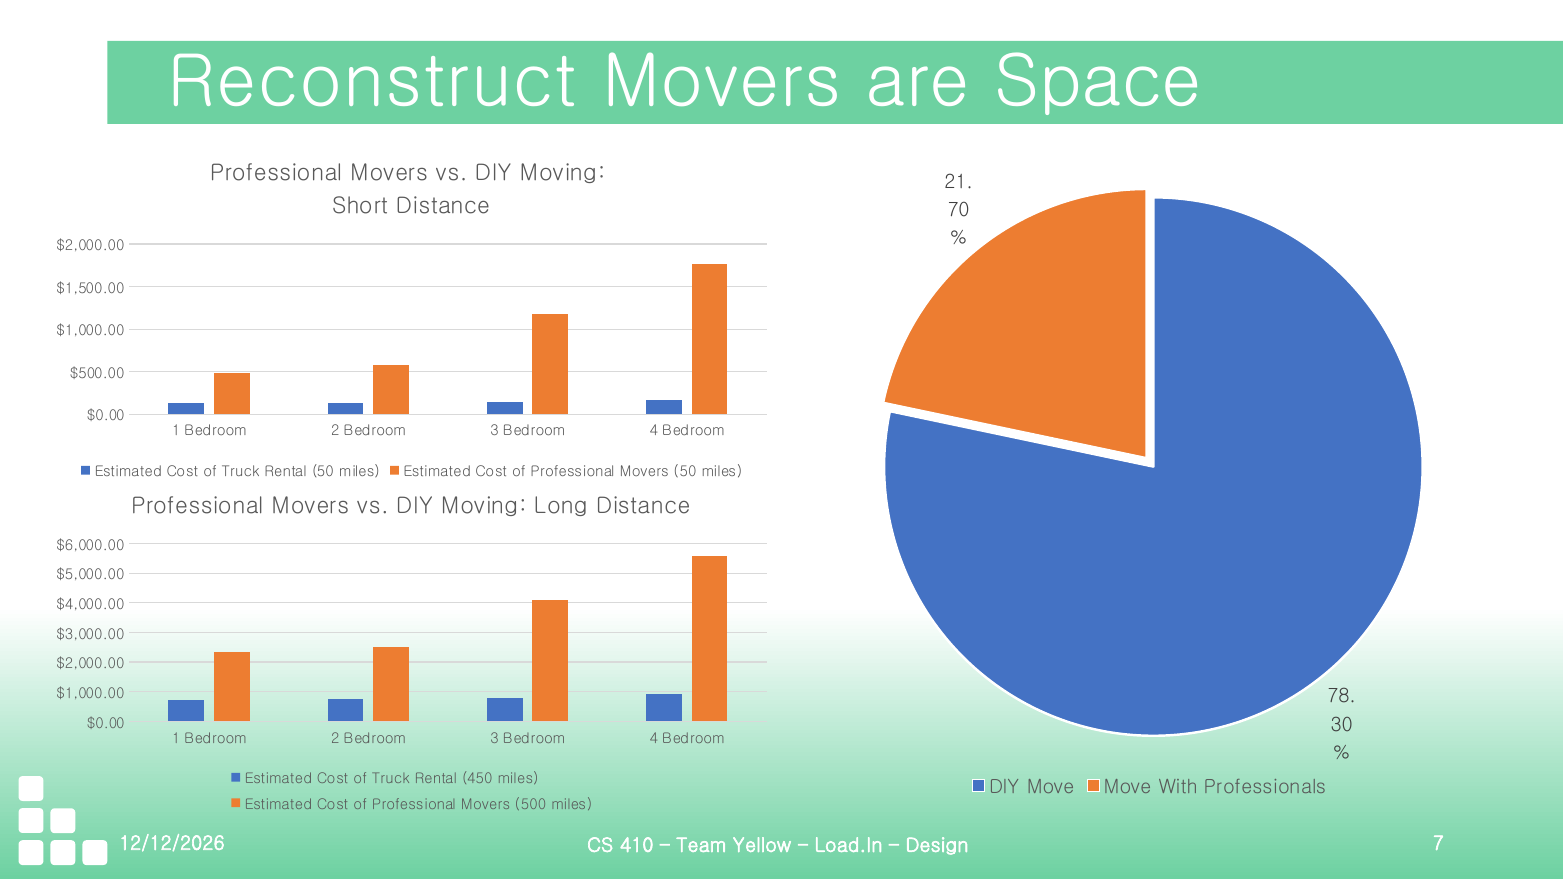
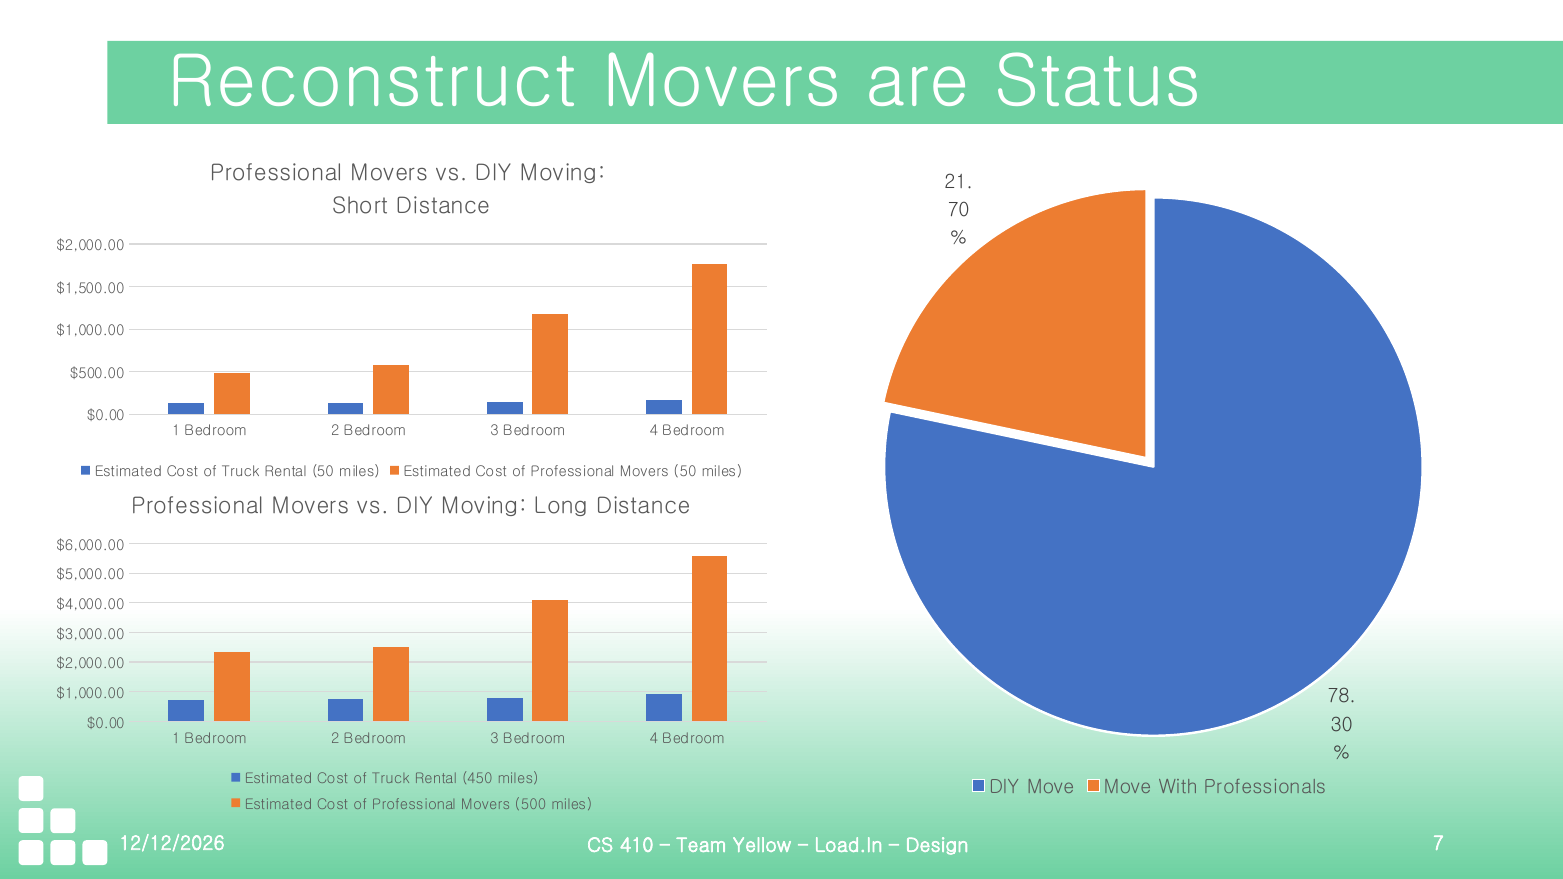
Space: Space -> Status (1098, 82)
